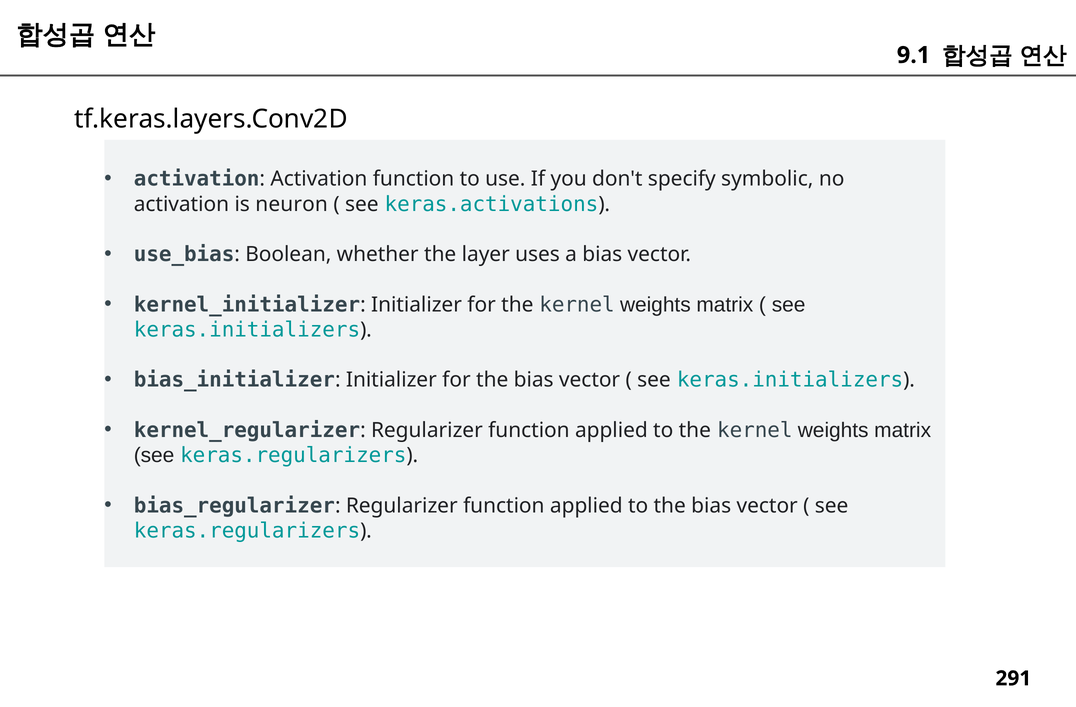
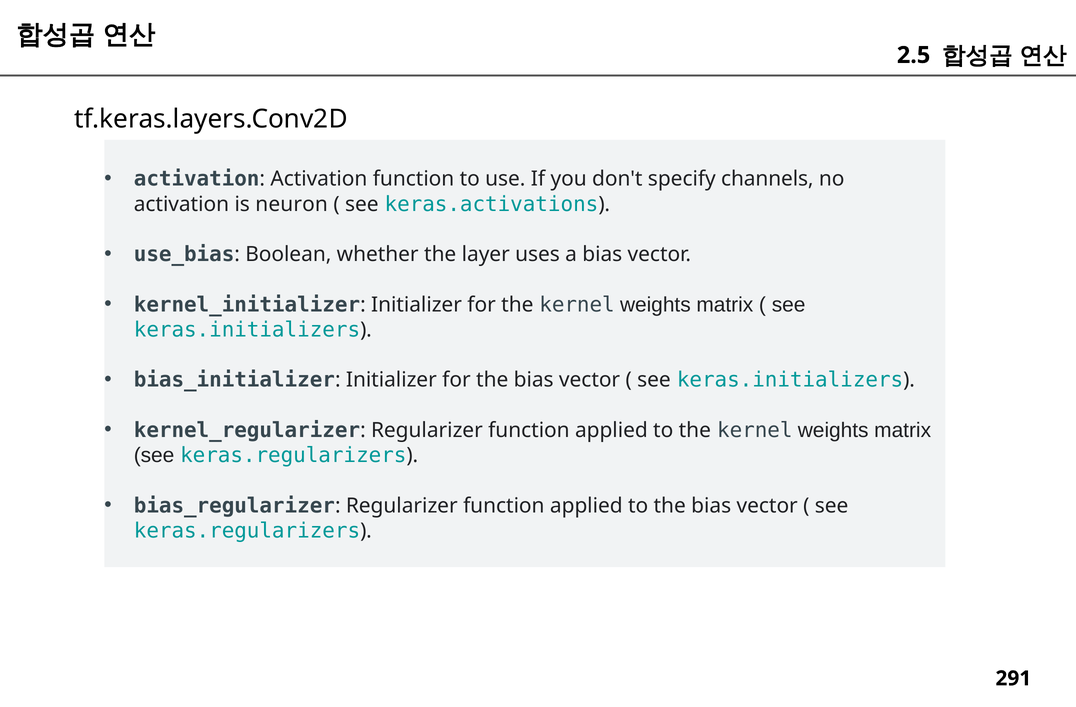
9.1: 9.1 -> 2.5 (914, 55)
symbolic: symbolic -> channels (767, 179)
